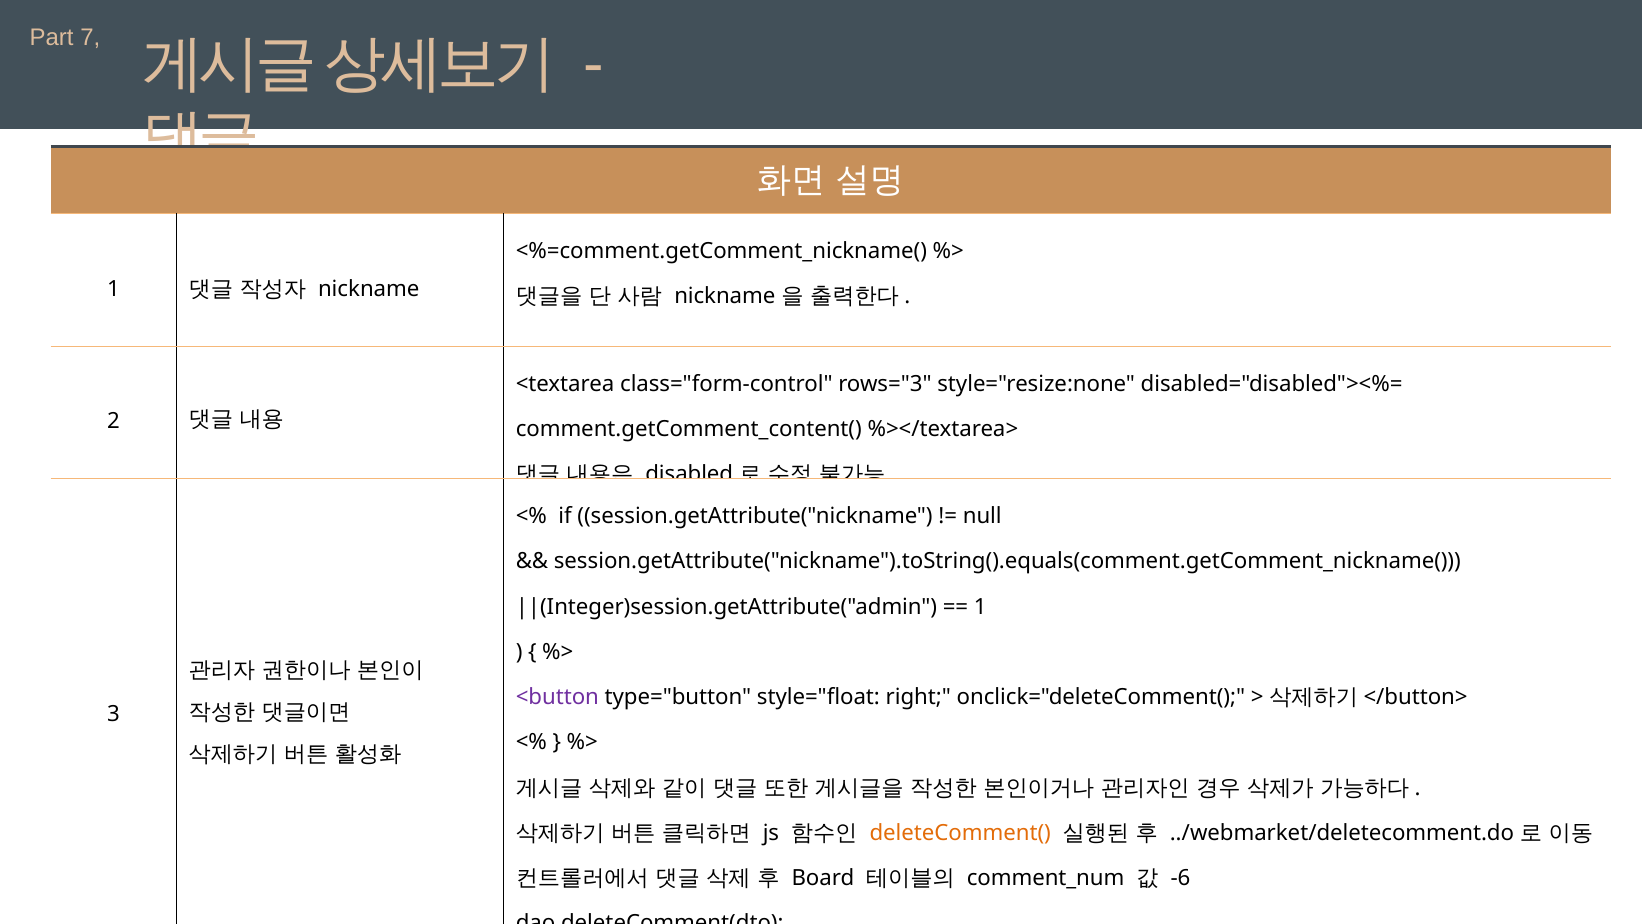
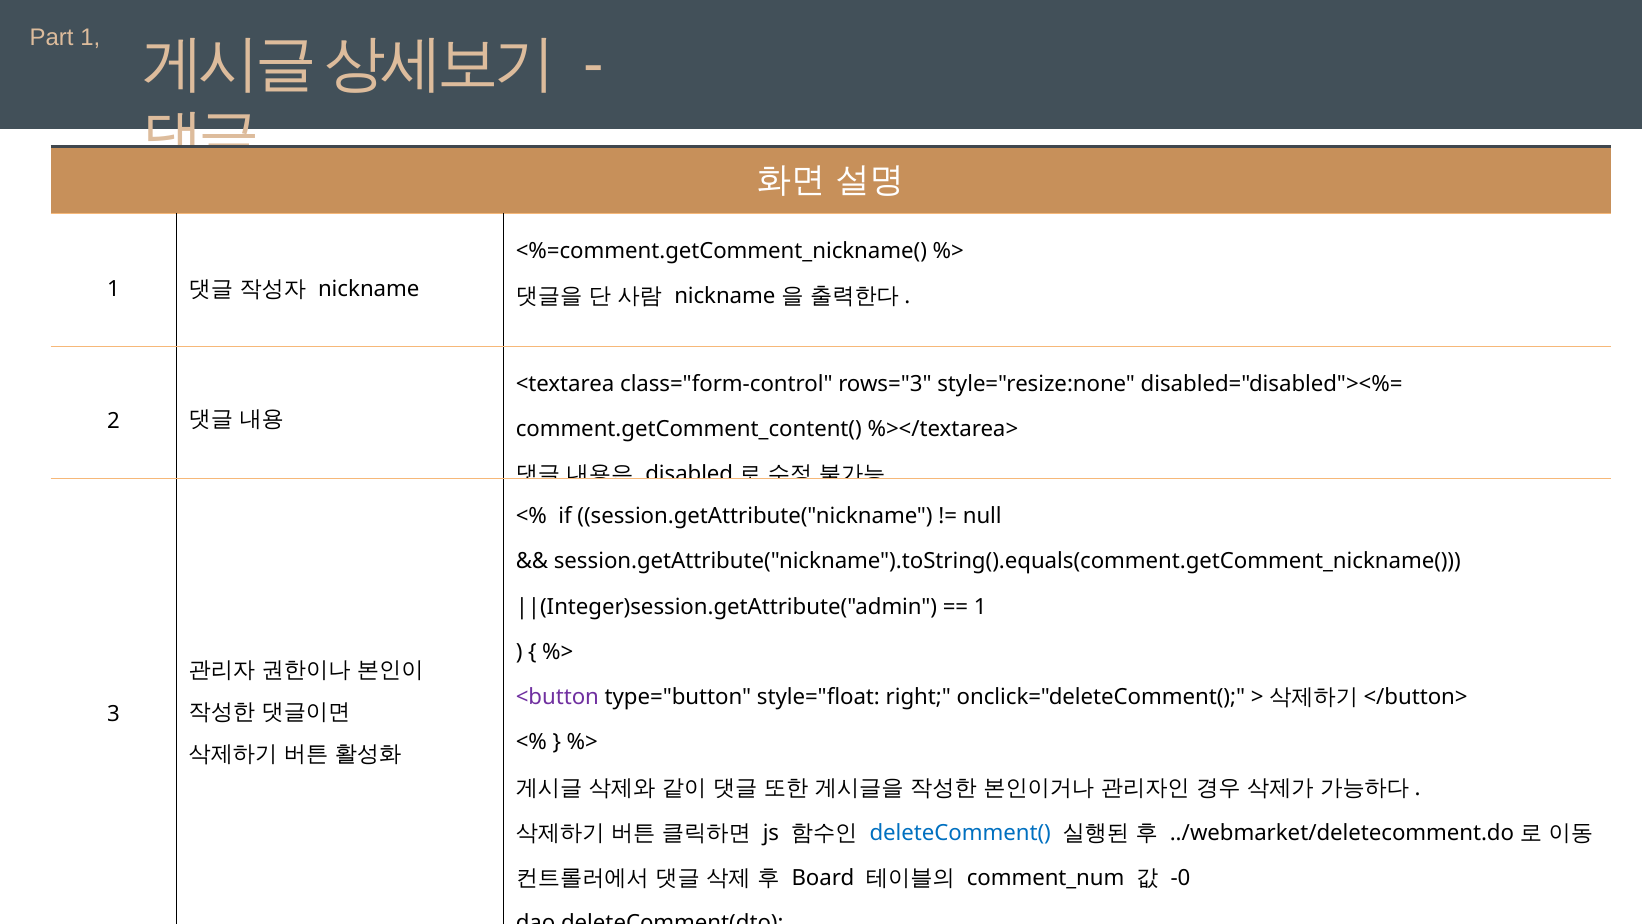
Part 7: 7 -> 1 (90, 37)
deleteComment( colour: orange -> blue (960, 833)
-6: -6 -> -0 (1180, 878)
